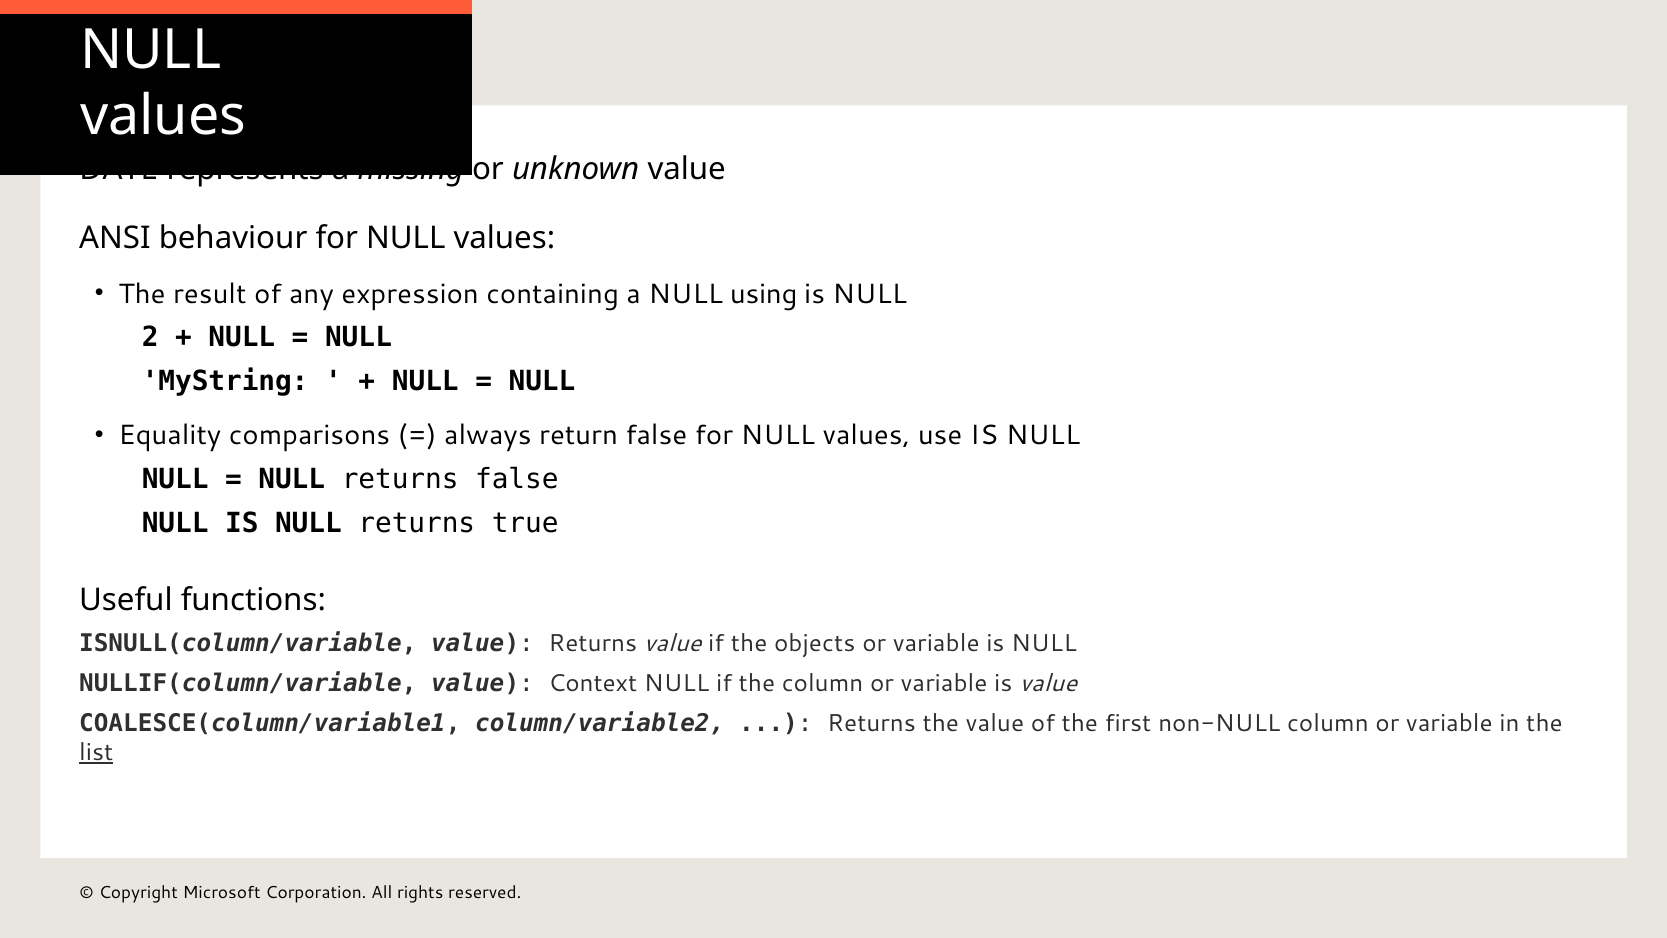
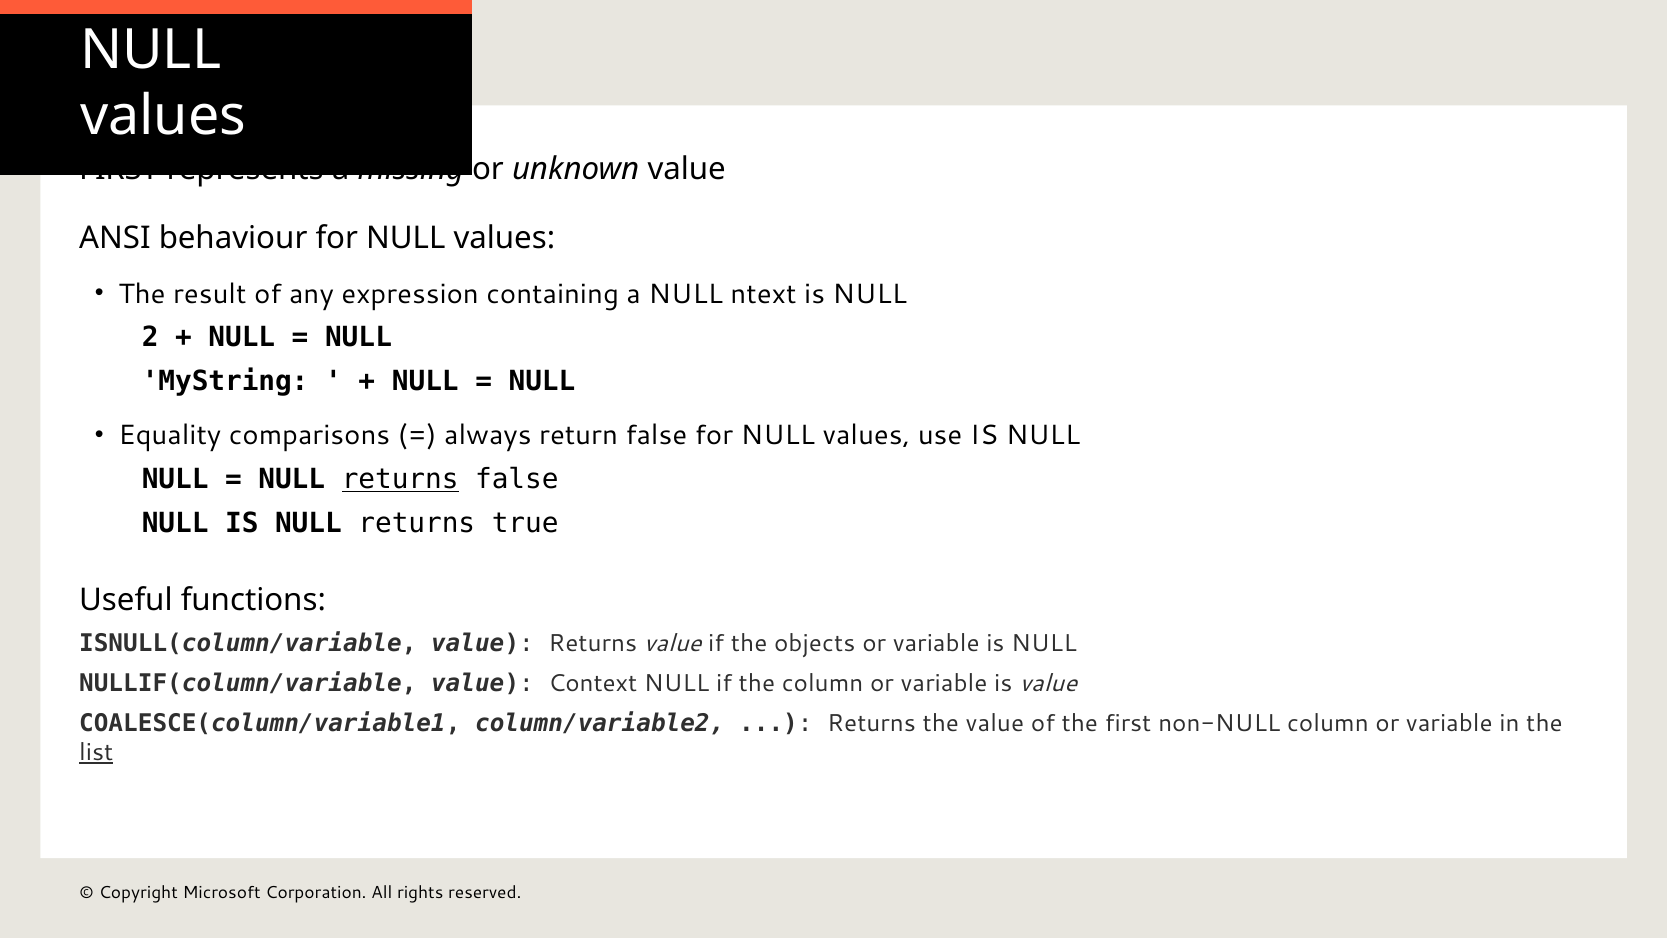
DATE: DATE -> FIRST (119, 169)
using: using -> ntext (764, 294)
returns underline: none -> present (400, 479)
